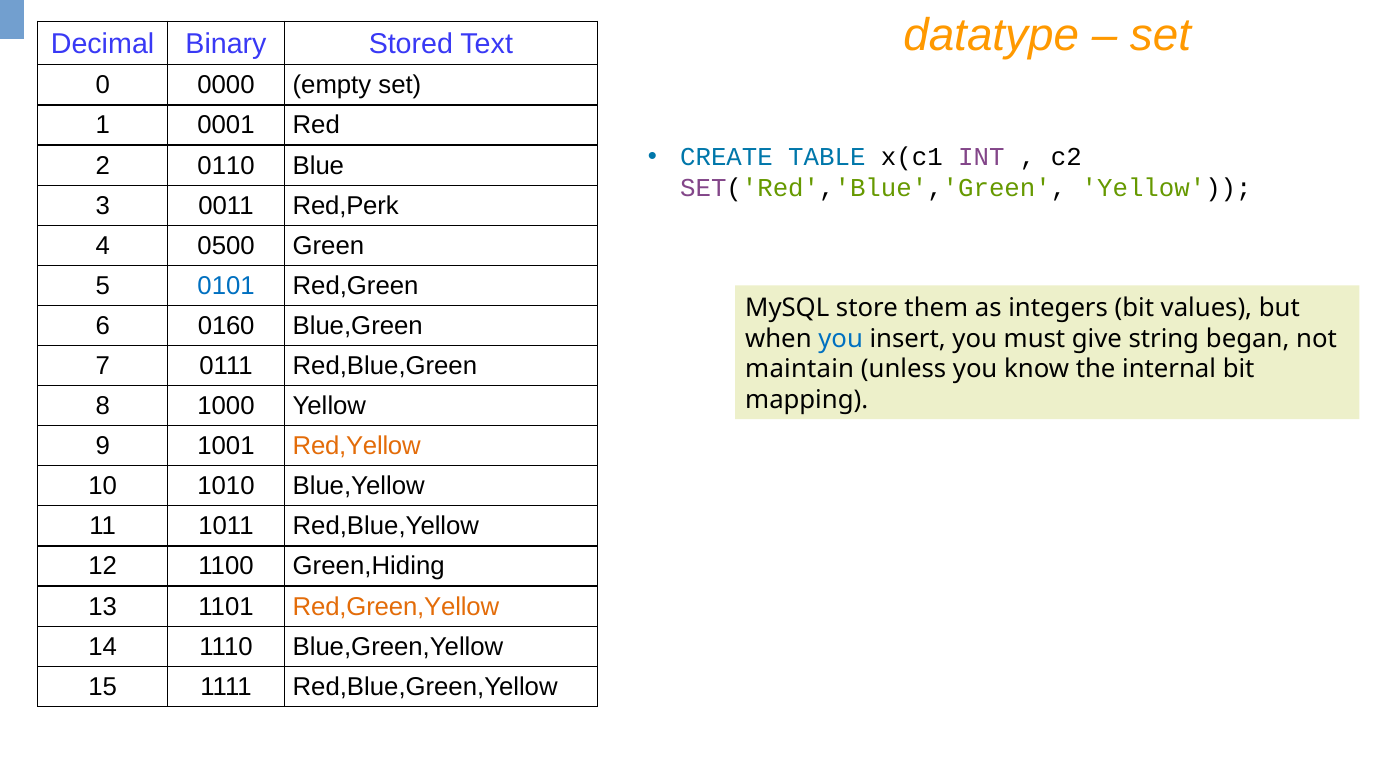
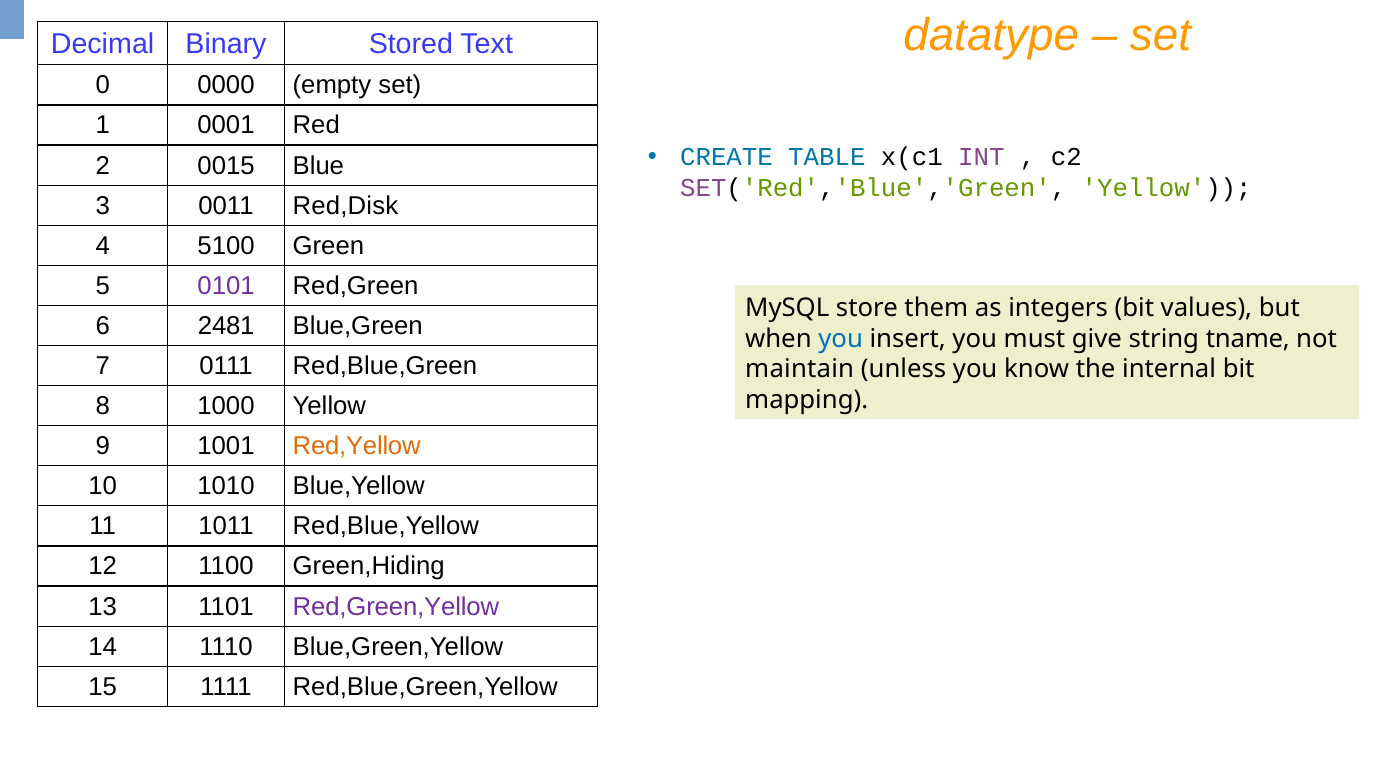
0110: 0110 -> 0015 (226, 165)
Red,Perk: Red,Perk -> Red,Disk (345, 205)
0500: 0500 -> 5100 (226, 245)
0101 colour: blue -> purple (226, 286)
0160: 0160 -> 2481 (226, 326)
began: began -> tname (1248, 338)
Red,Green,Yellow colour: orange -> purple (396, 606)
